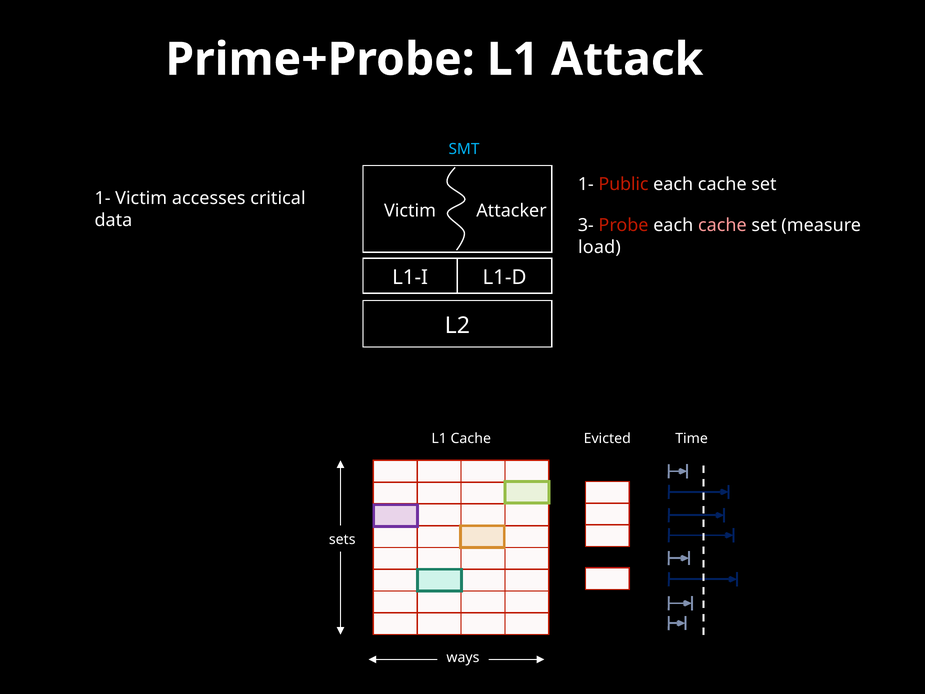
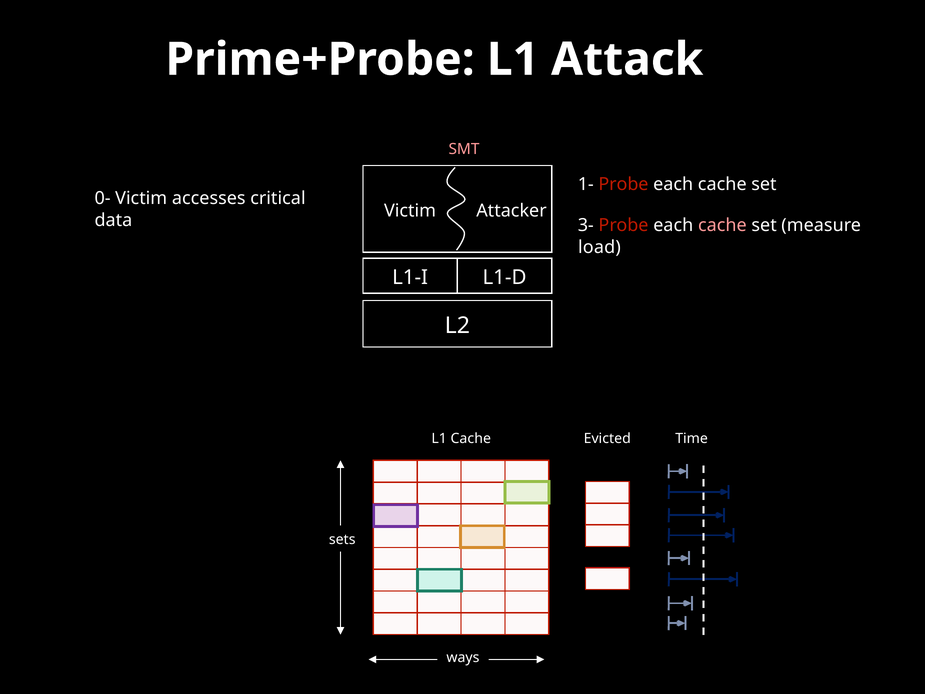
SMT colour: light blue -> pink (464, 149)
1- Public: Public -> Probe (623, 184)
1-: 1- -> 0- (103, 198)
